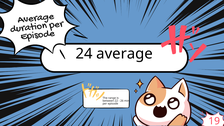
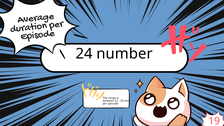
average: average -> number (125, 54)
